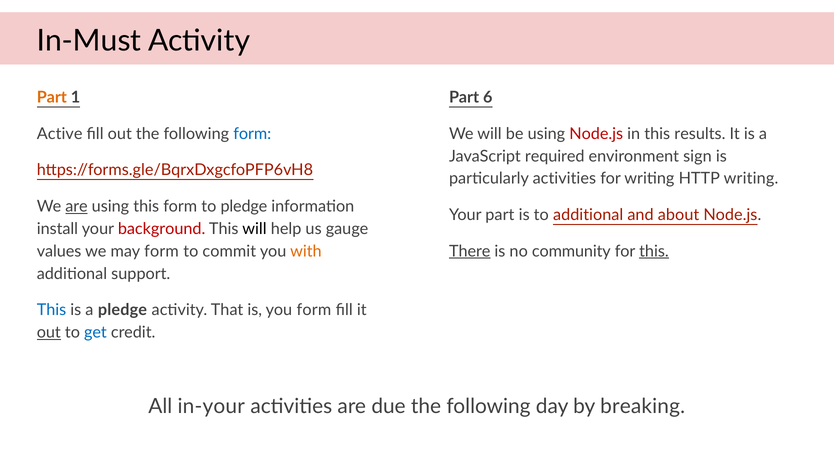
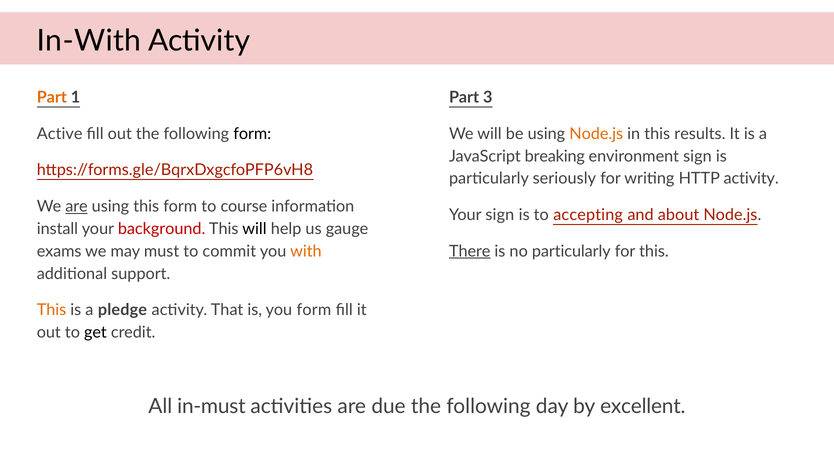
In-Must: In-Must -> In-With (89, 41)
6: 6 -> 3 (488, 98)
form colour: blue -> black (252, 134)
Node.js colour: red -> orange (596, 134)
required: required -> breaking (555, 156)
particularly activities: activities -> seriously (564, 179)
HTTP writing: writing -> activity (751, 179)
to pledge: pledge -> course (244, 206)
Your part: part -> sign (500, 215)
to additional: additional -> accepting (588, 215)
values: values -> exams (59, 251)
may form: form -> must (162, 251)
no community: community -> particularly (571, 251)
this underline: present -> none (654, 251)
This colour: blue -> orange (51, 310)
out underline: present -> none (49, 332)
get colour: blue -> black (95, 332)
in-your: in-your -> in-must (211, 406)
breaking: breaking -> excellent (643, 406)
